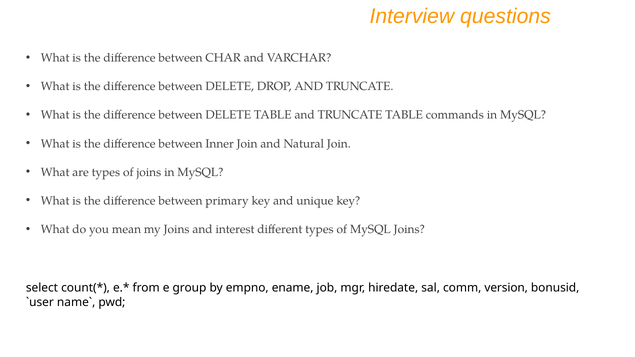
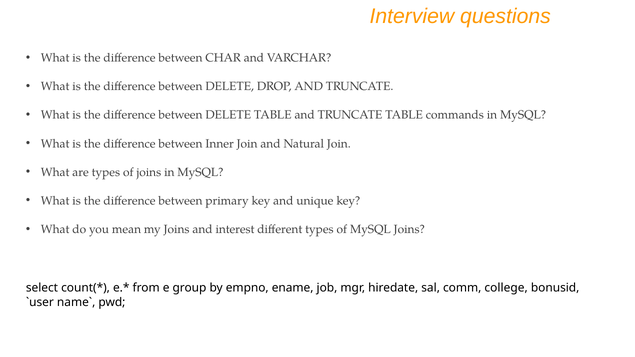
version: version -> college (506, 288)
